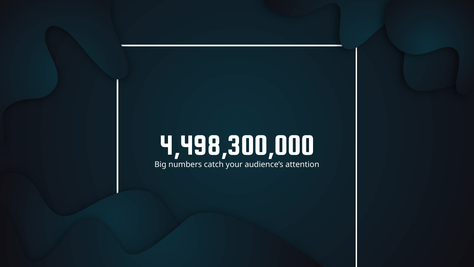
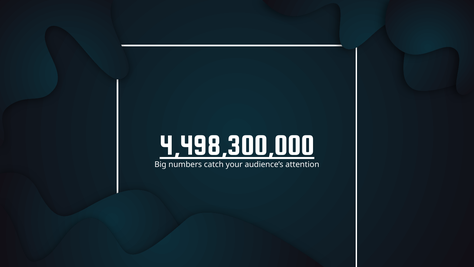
4,498,300,000 underline: none -> present (237, 145)
